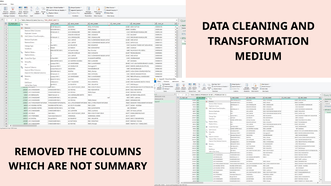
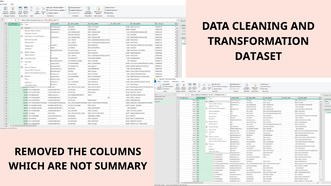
MEDIUM: MEDIUM -> DATASET (258, 56)
